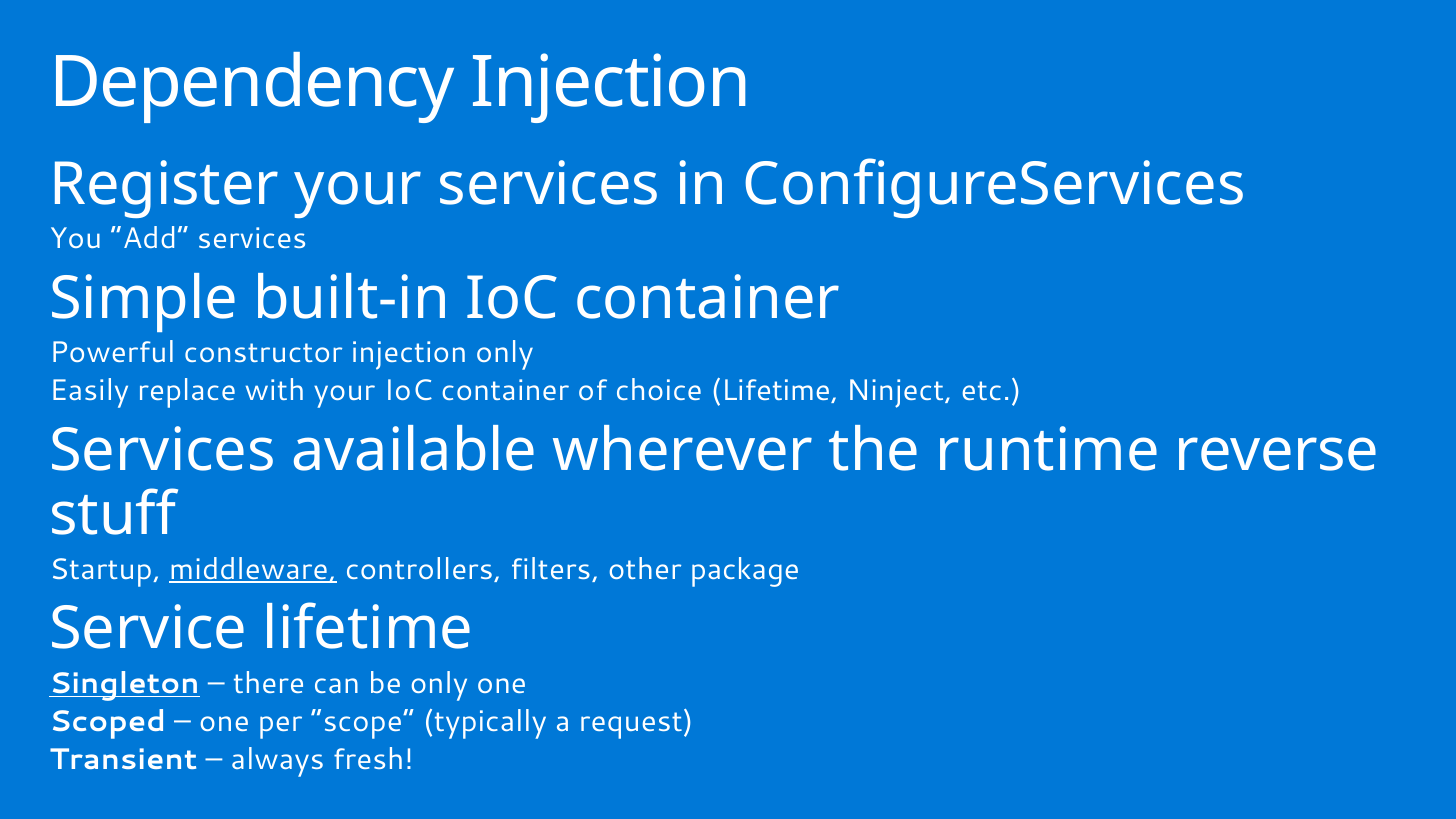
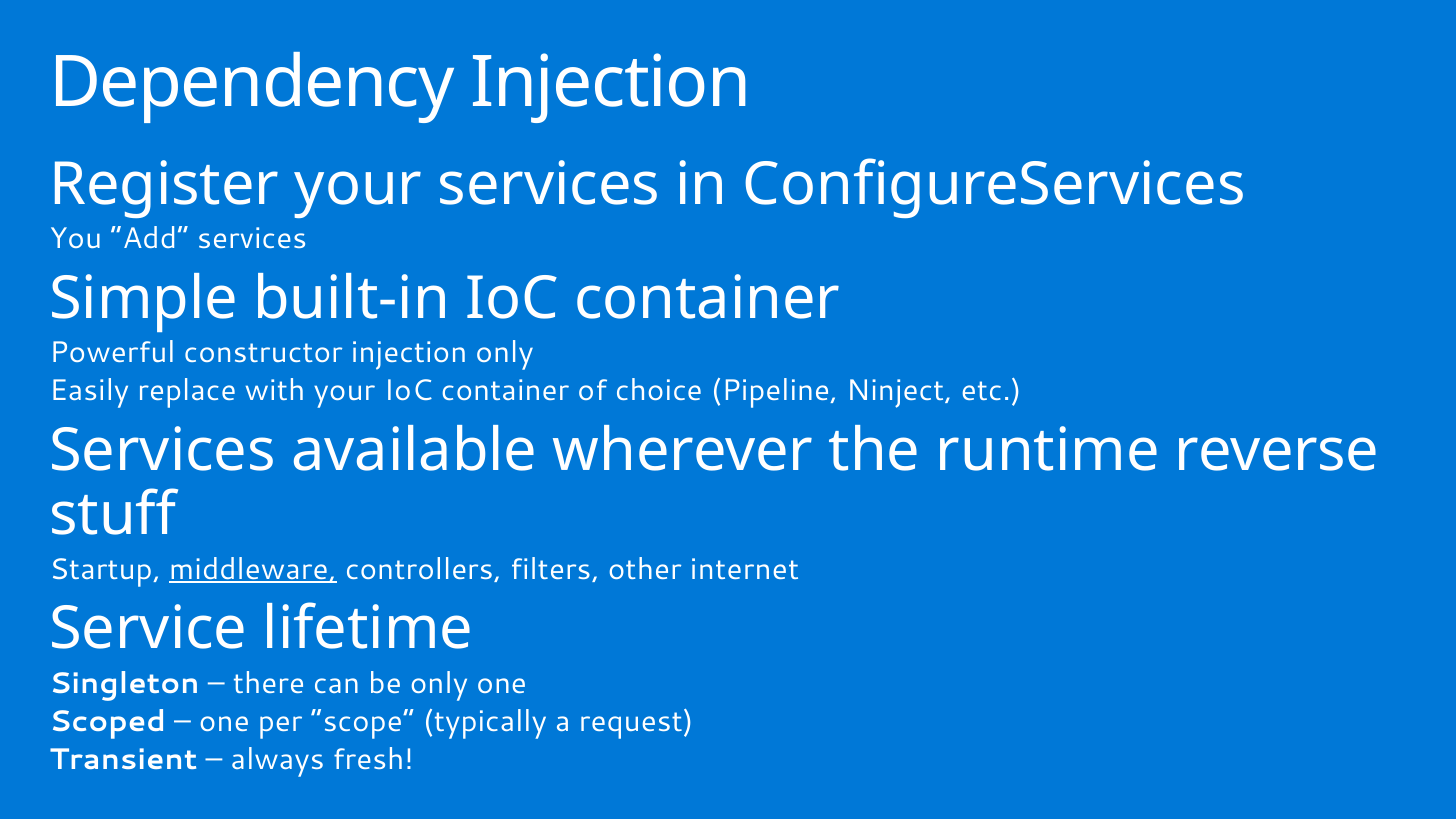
choice Lifetime: Lifetime -> Pipeline (775, 391)
package: package -> internet (745, 569)
Singleton underline: present -> none (124, 684)
